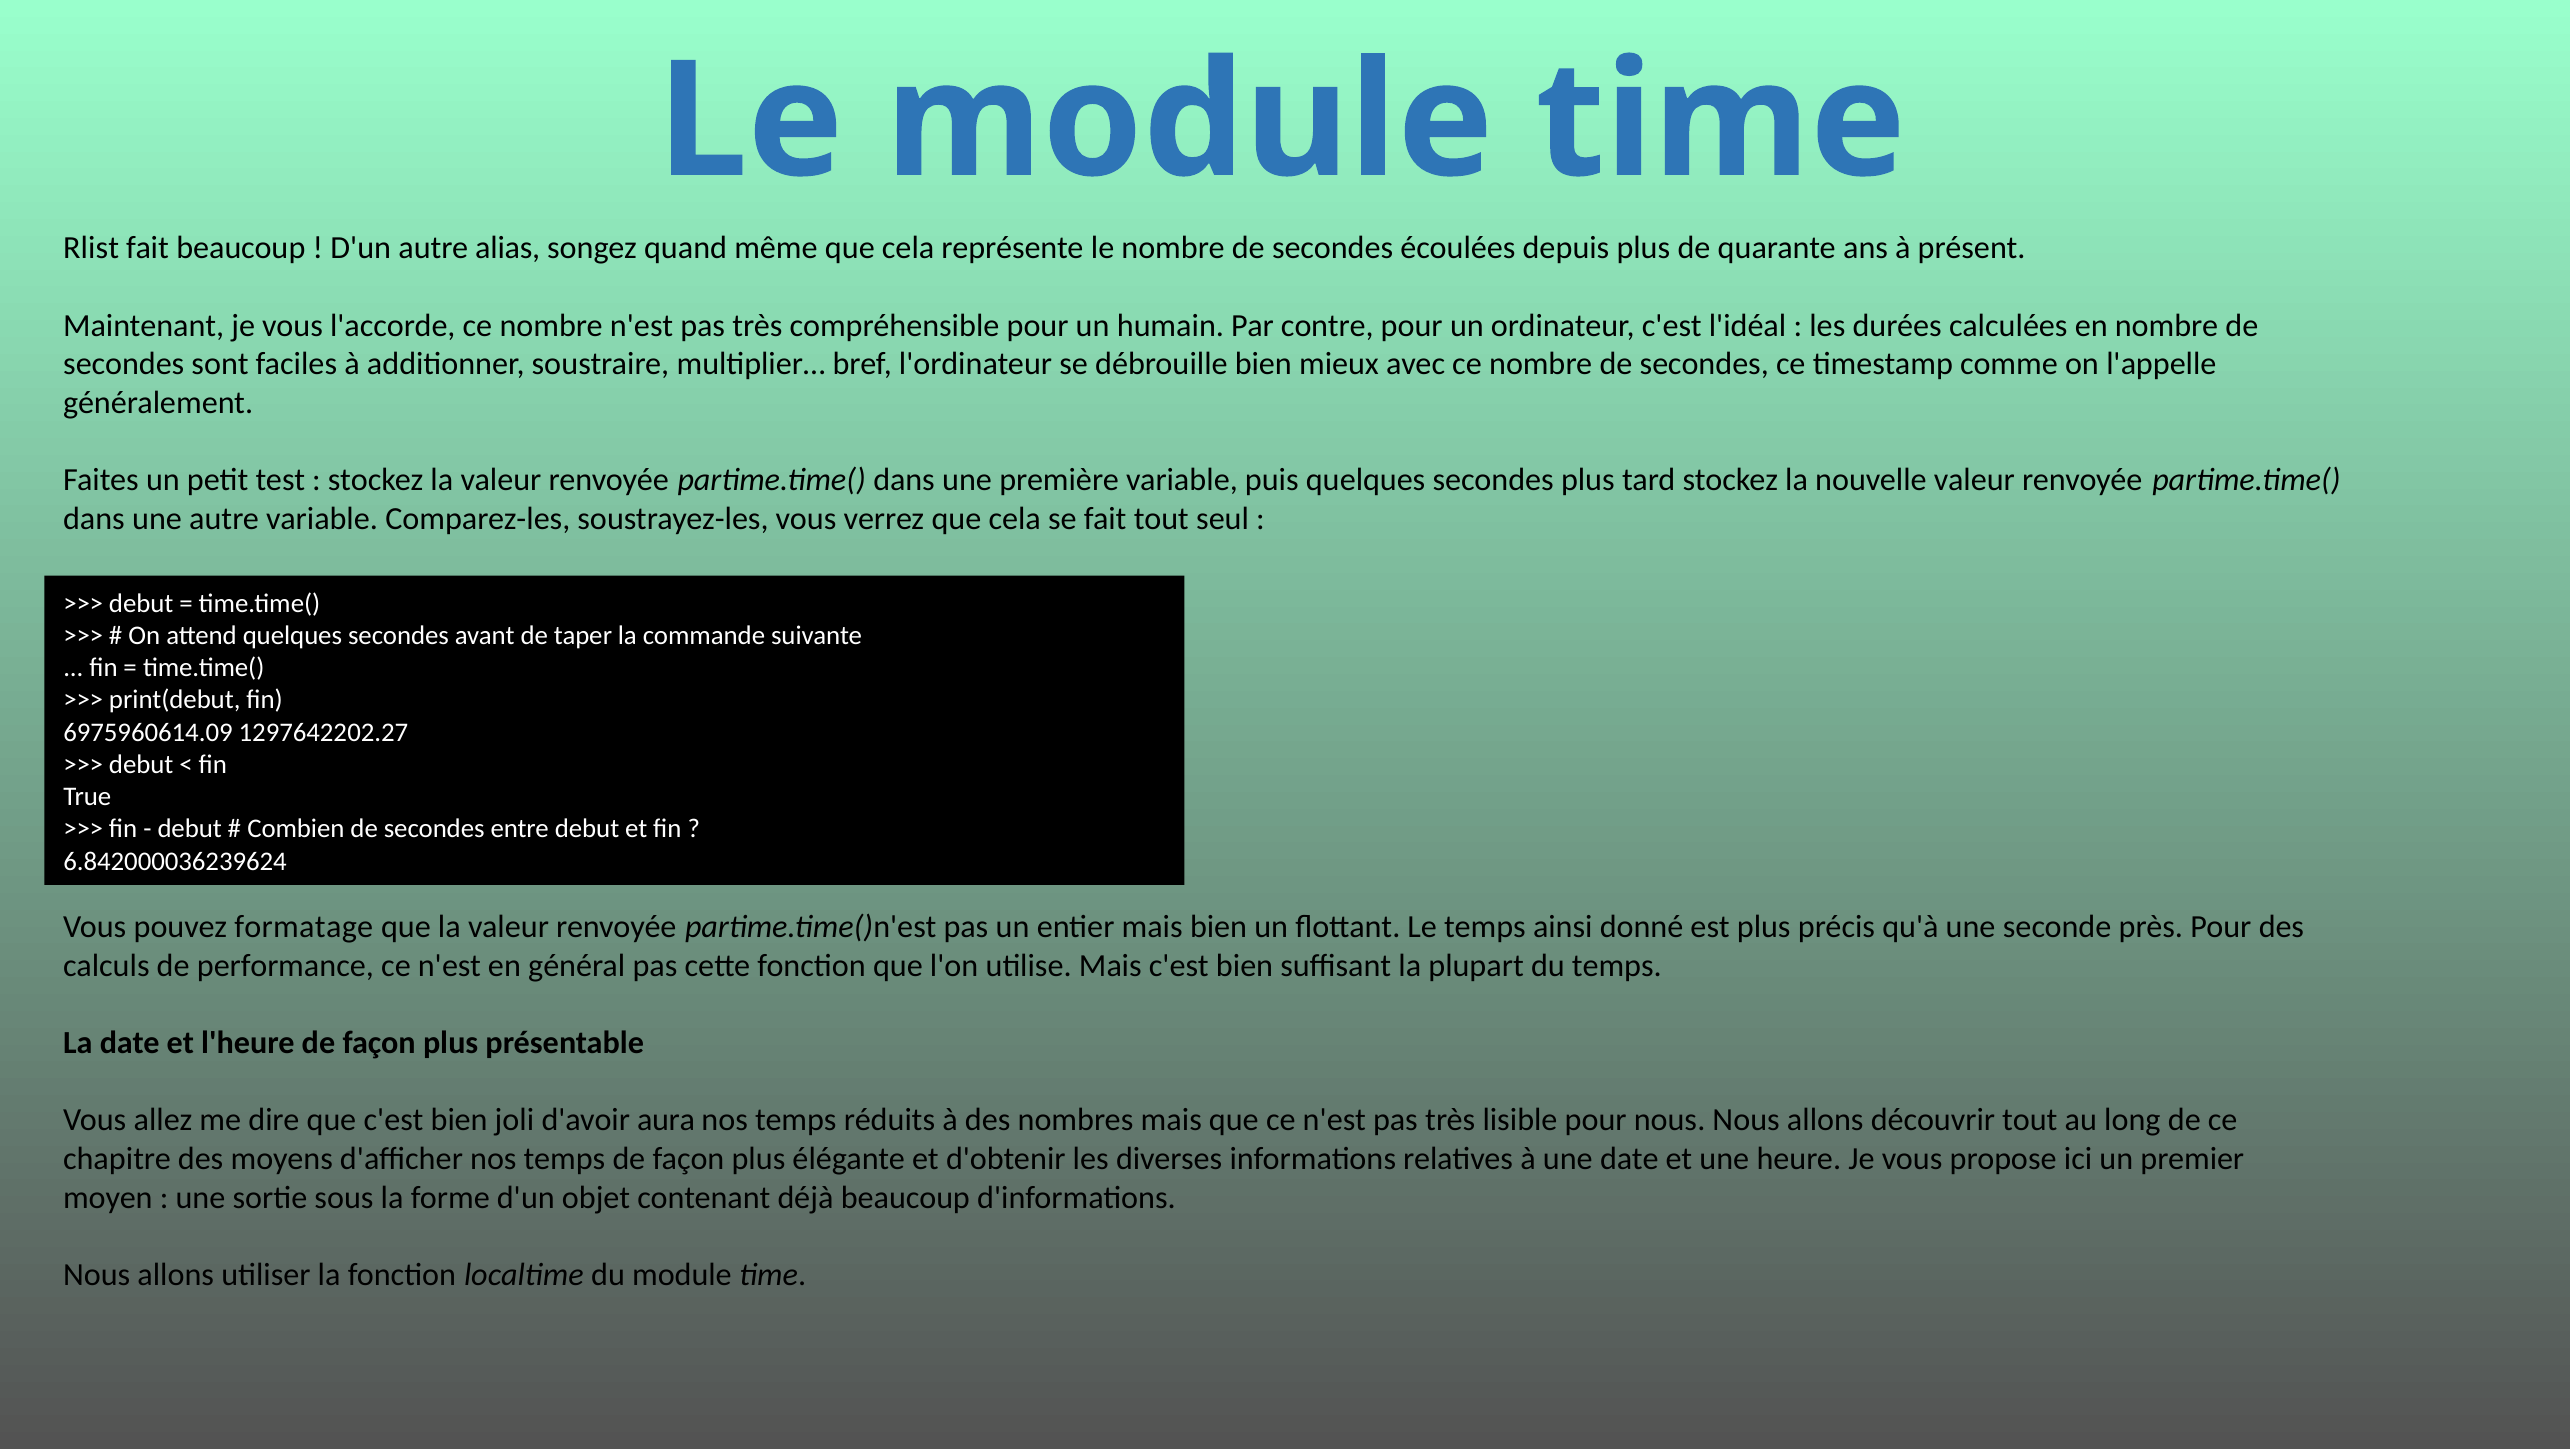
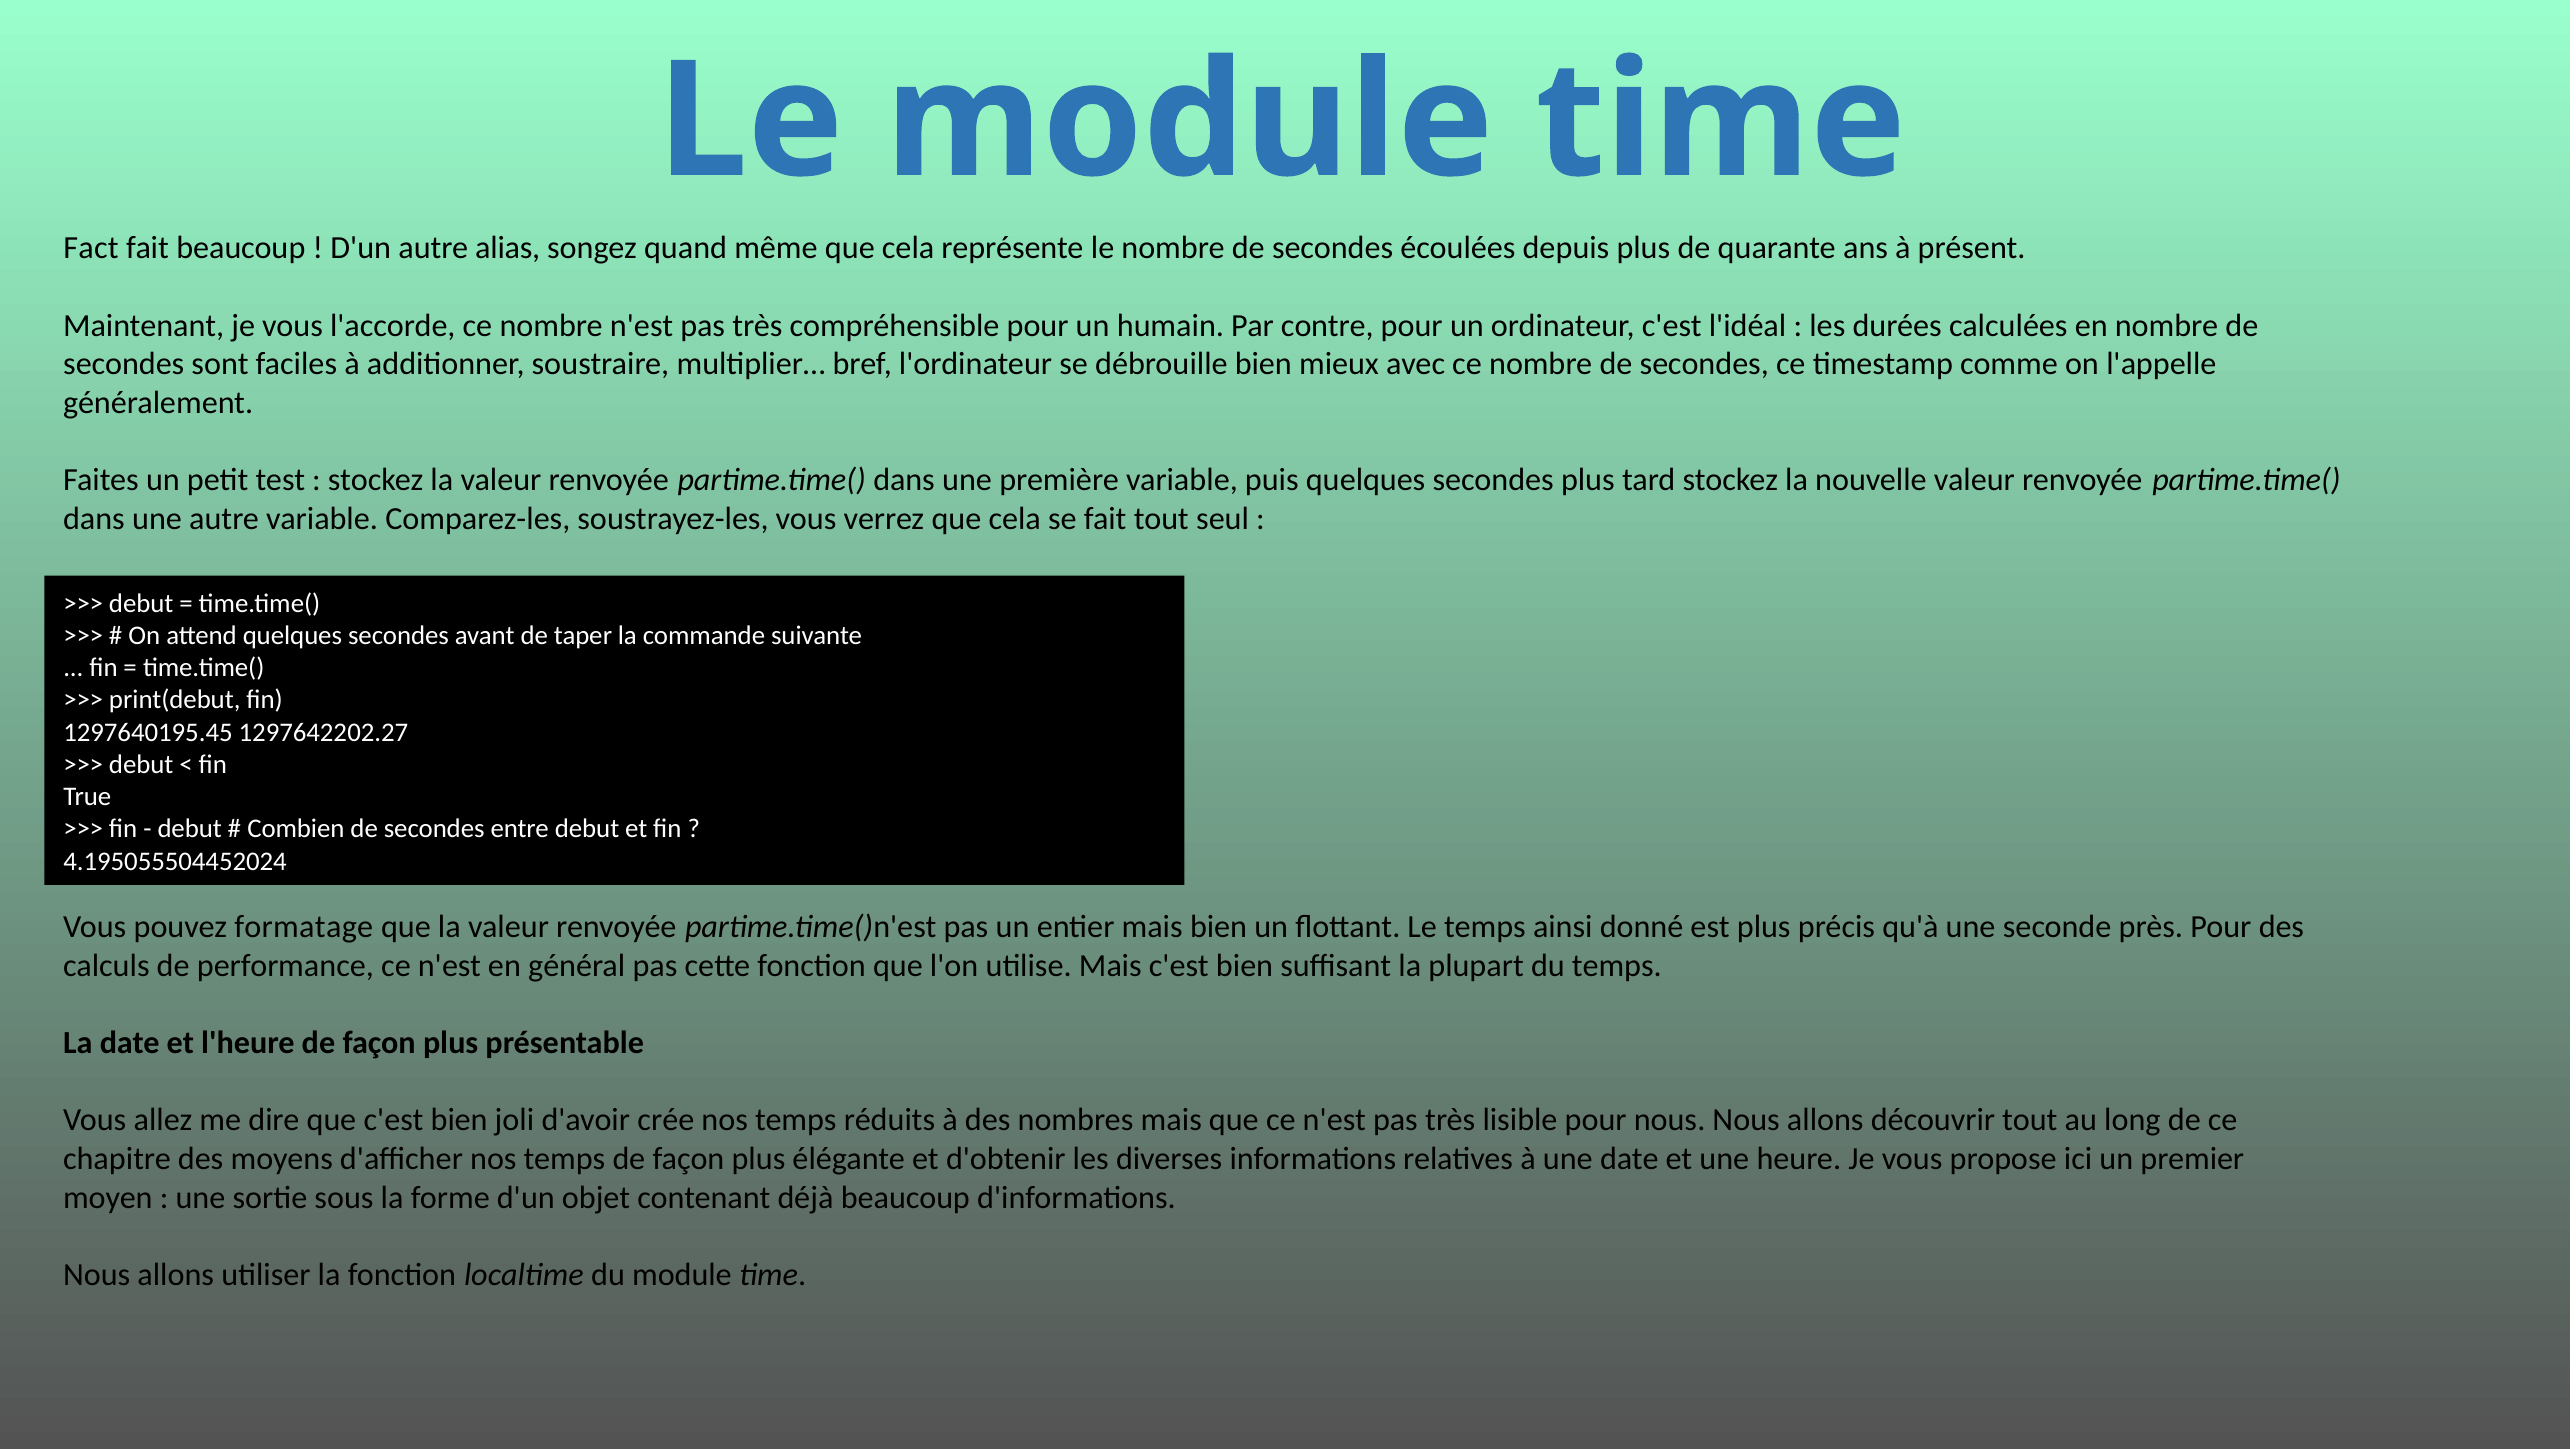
Rlist: Rlist -> Fact (91, 248)
6975960614.09: 6975960614.09 -> 1297640195.45 (148, 732)
6.842000036239624: 6.842000036239624 -> 4.195055504452024 (175, 861)
aura: aura -> crée (666, 1120)
